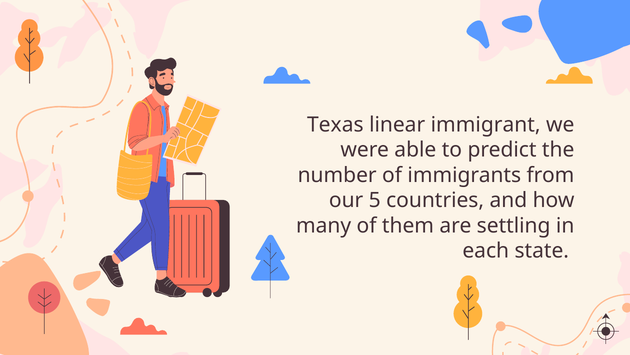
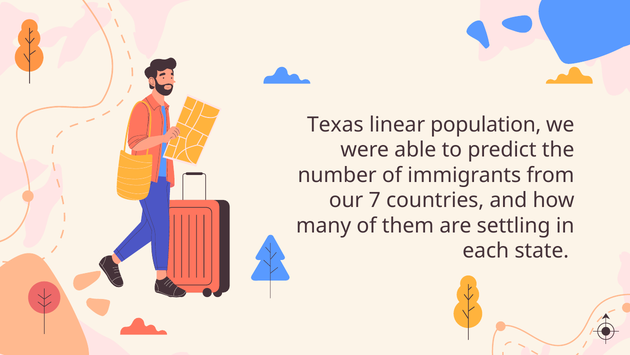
immigrant: immigrant -> population (486, 124)
5: 5 -> 7 (375, 200)
